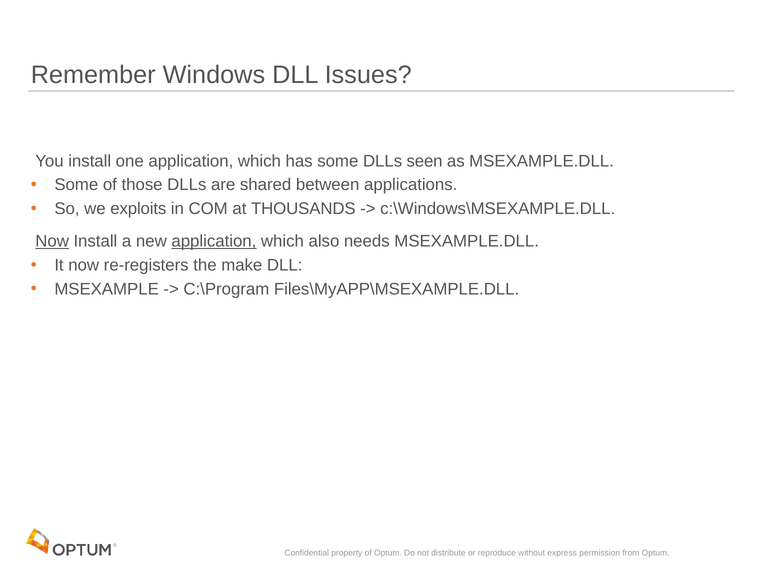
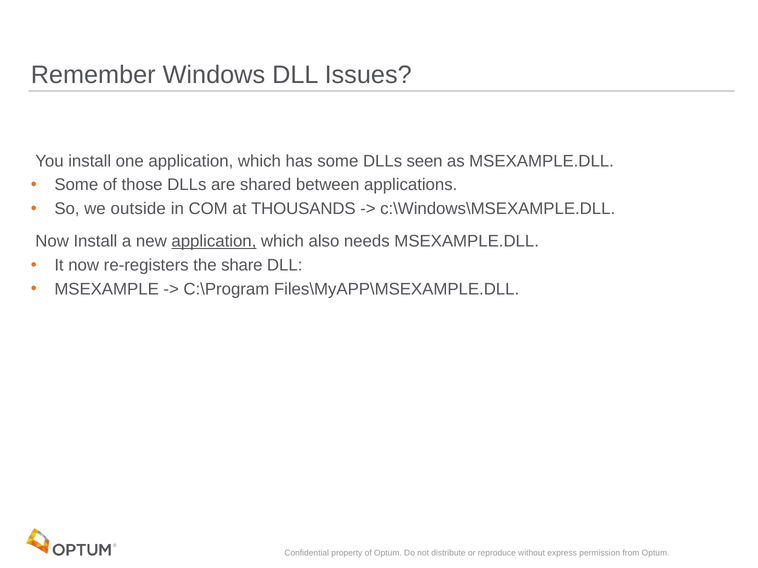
exploits: exploits -> outside (138, 209)
Now underline: present -> none (52, 241)
make: make -> share (242, 265)
